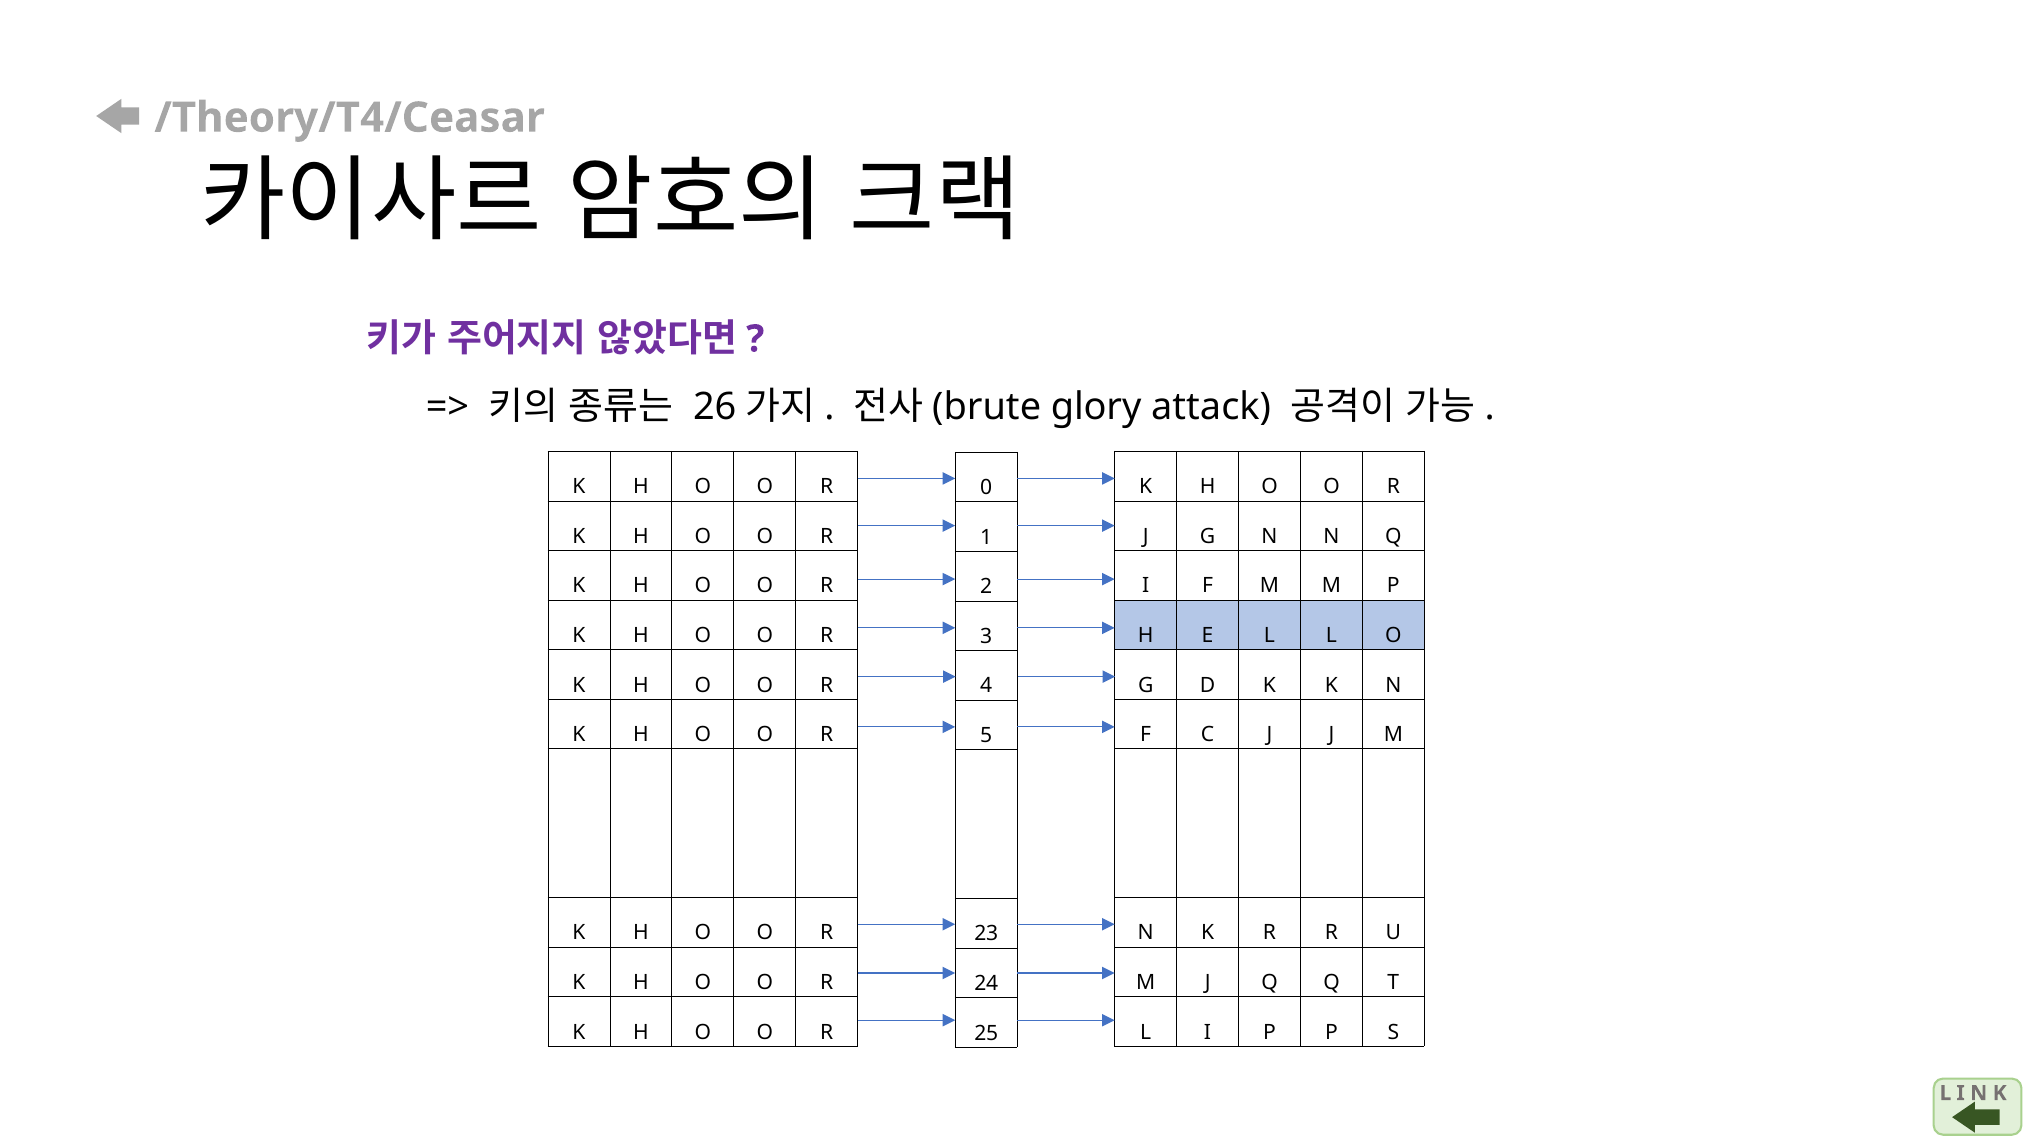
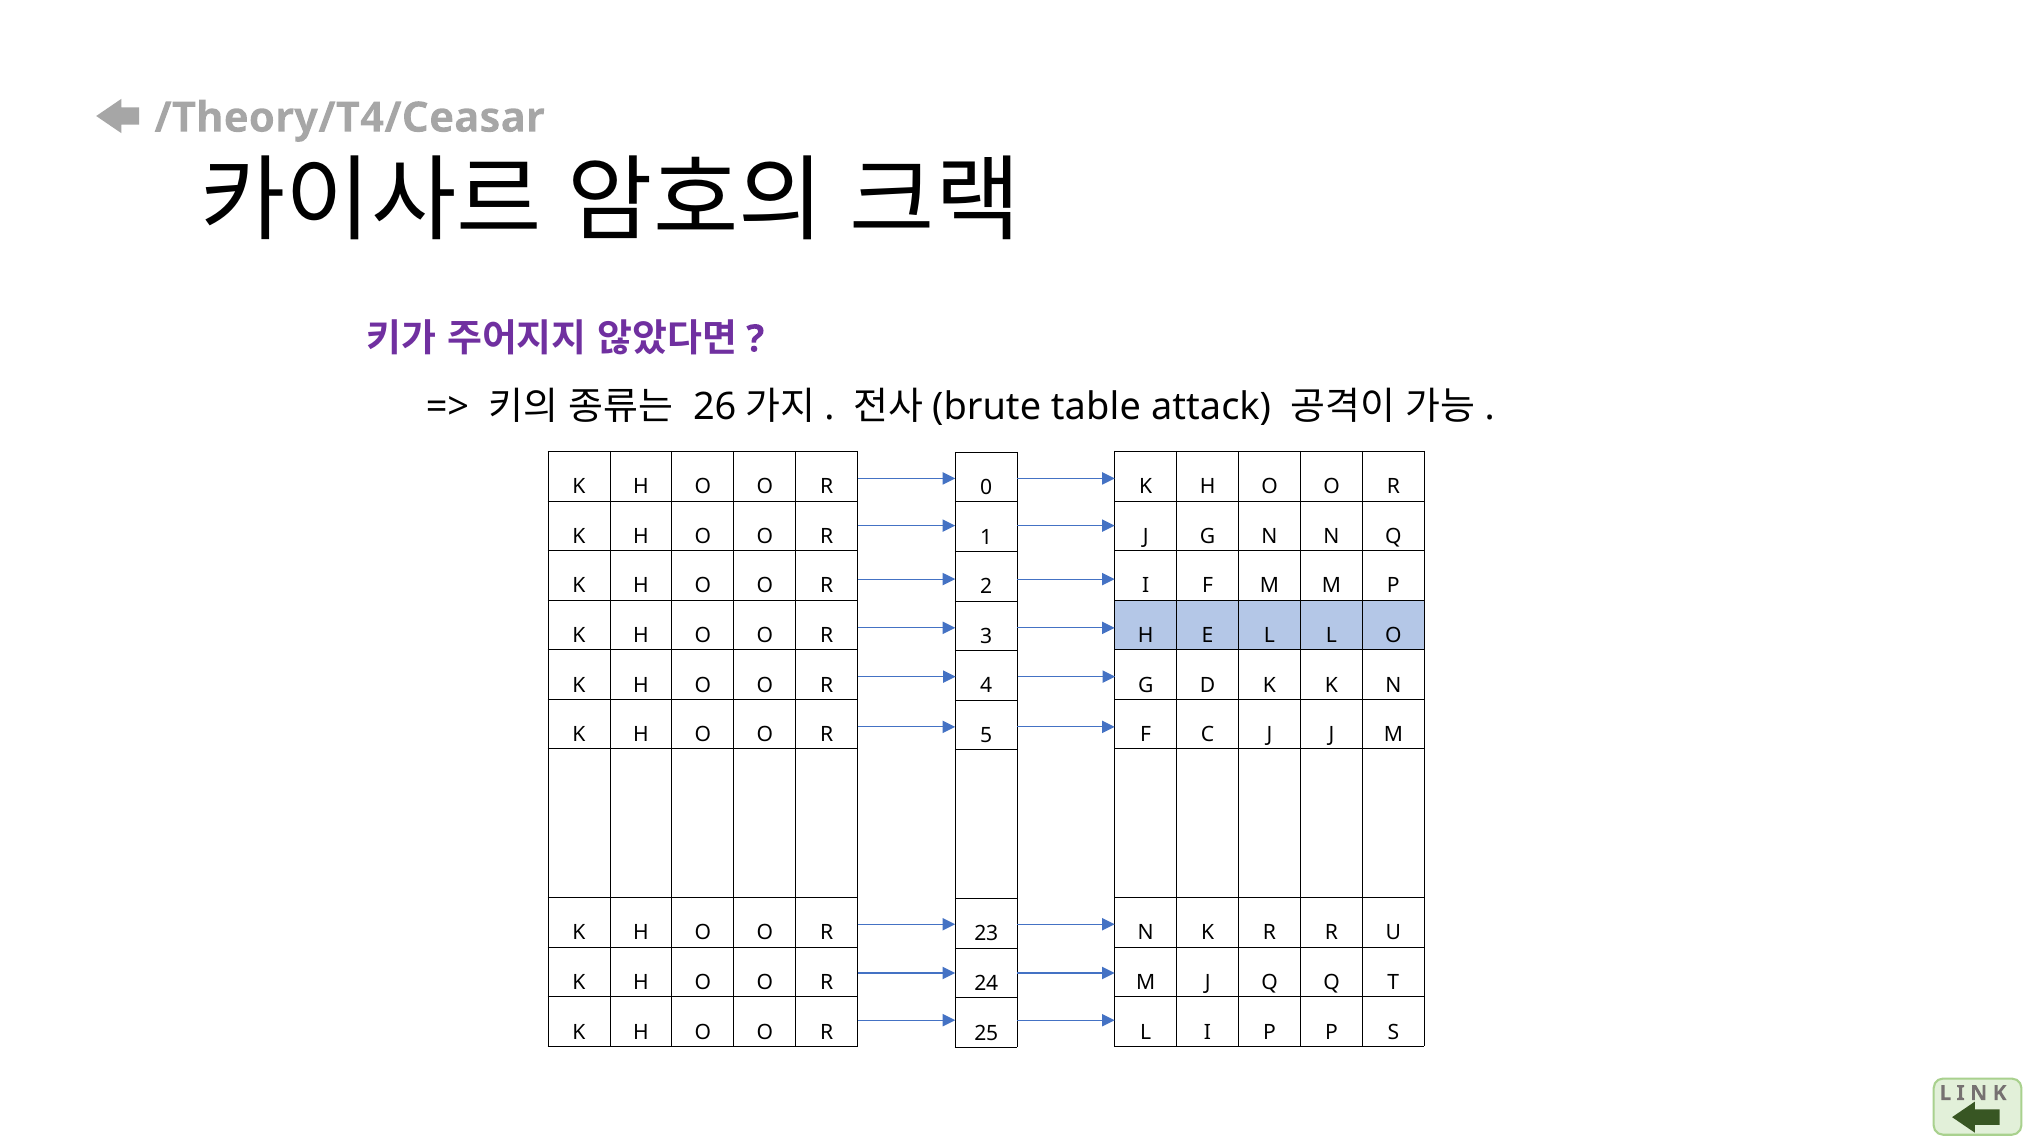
glory: glory -> table (1096, 407)
